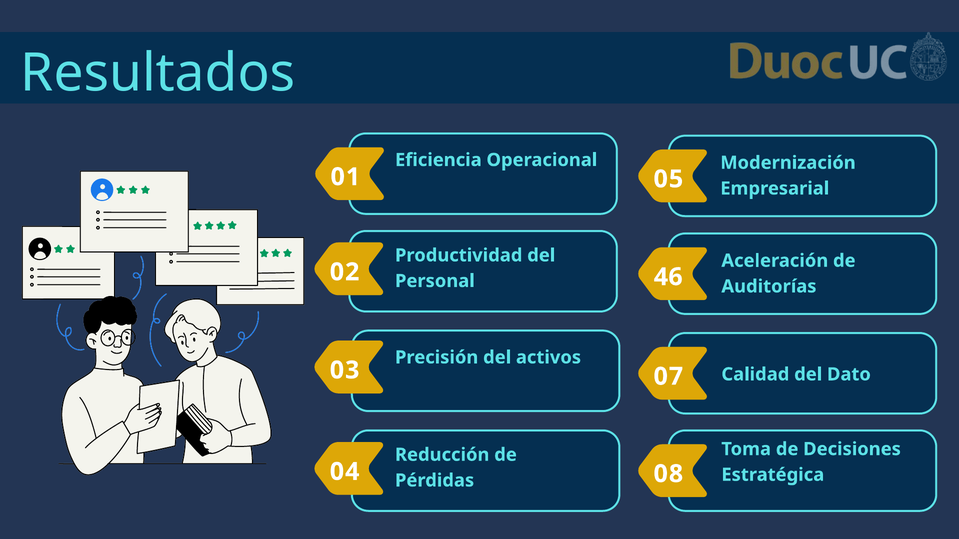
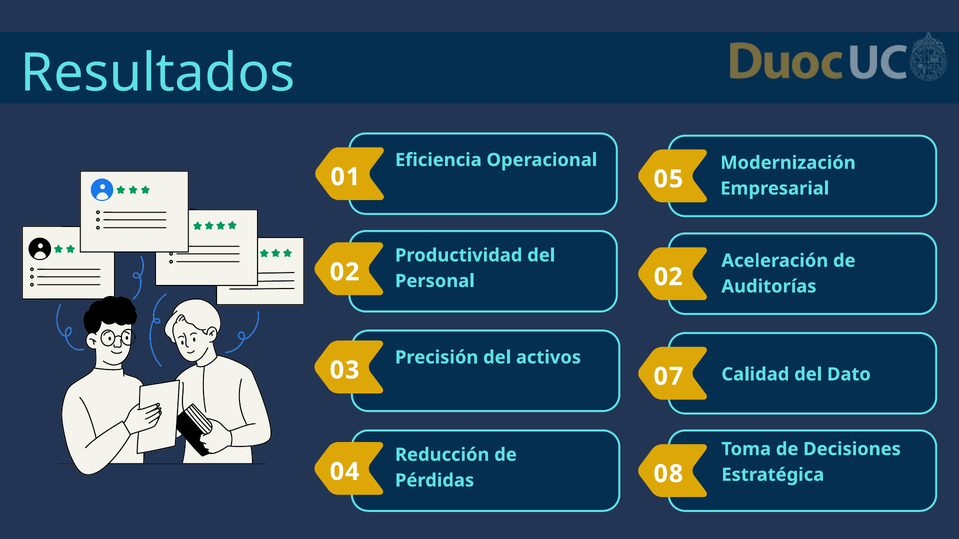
Personal 46: 46 -> 02 (668, 277)
